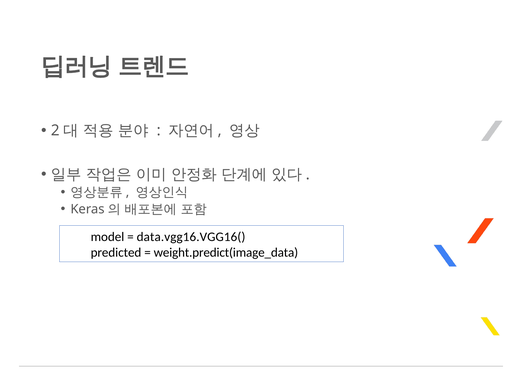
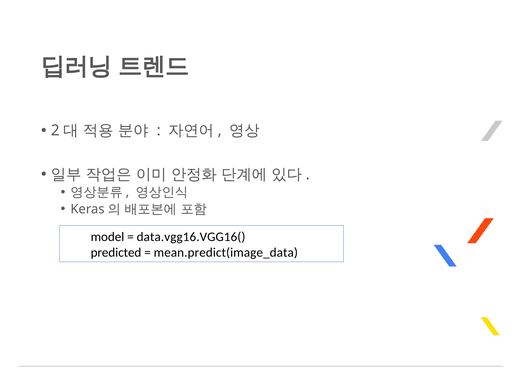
weight.predict(image_data: weight.predict(image_data -> mean.predict(image_data (226, 253)
